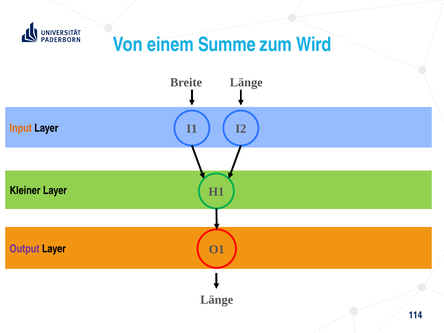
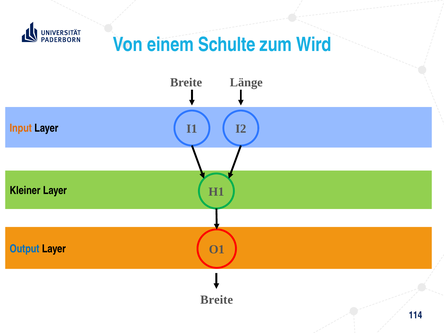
Summe: Summe -> Schulte (227, 45)
Output colour: purple -> blue (25, 249)
Länge: Länge -> Breite (217, 300)
